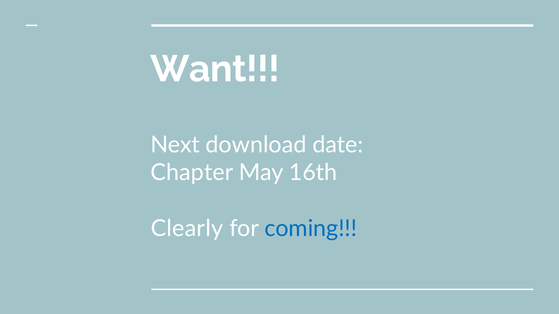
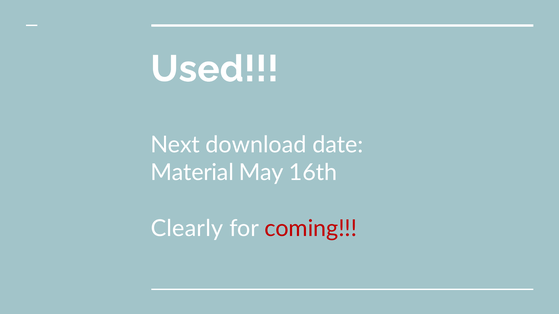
Want: Want -> Used (215, 69)
Chapter: Chapter -> Material (192, 173)
coming colour: blue -> red (311, 229)
